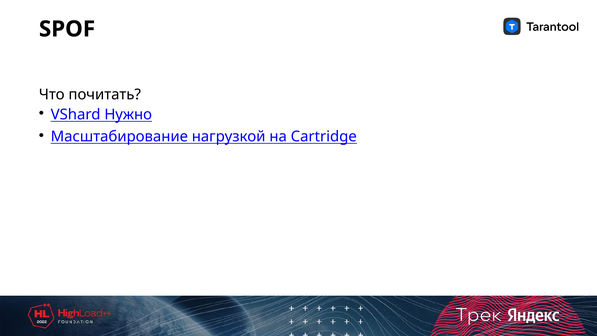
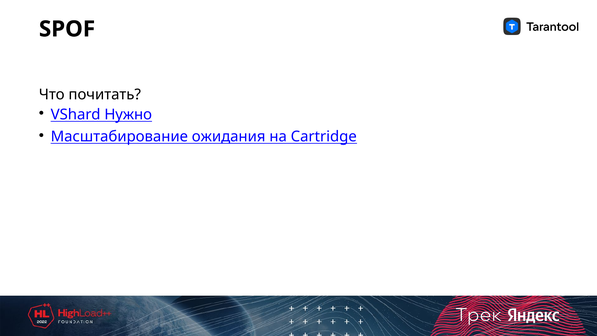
нагрузкой: нагрузкой -> ожидания (229, 137)
